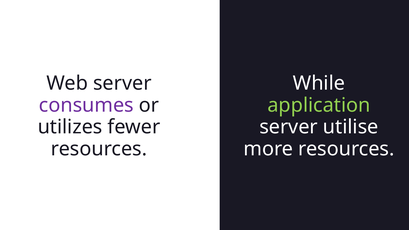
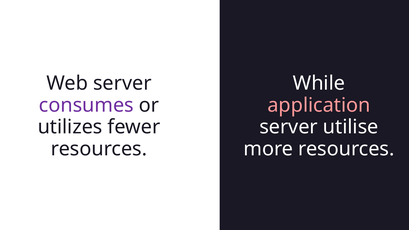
application colour: light green -> pink (319, 105)
